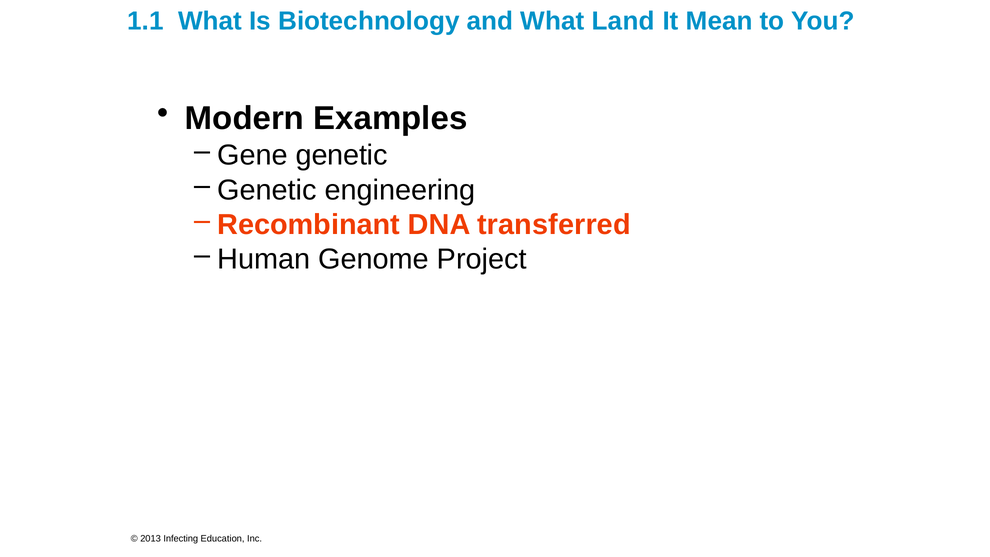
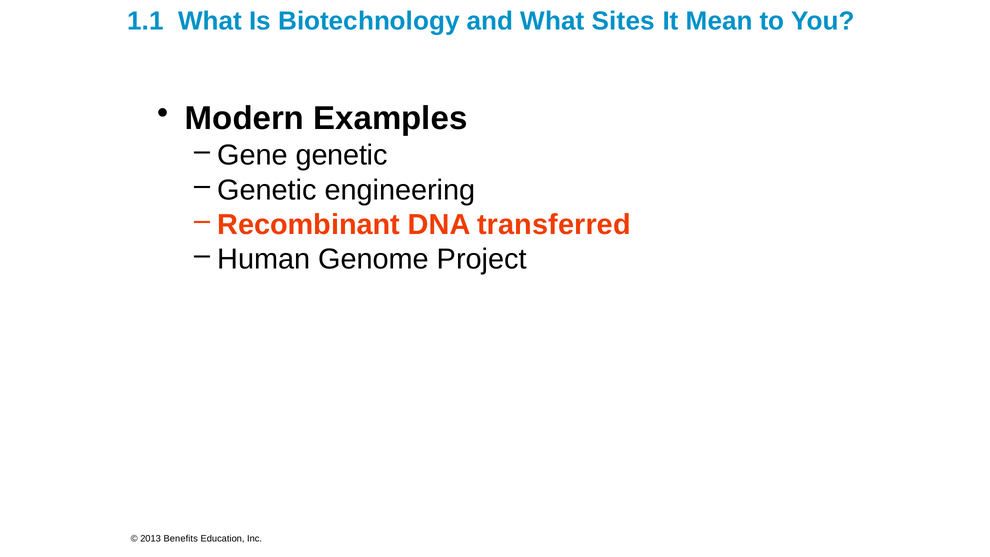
Land: Land -> Sites (623, 21)
Infecting: Infecting -> Benefits (181, 538)
